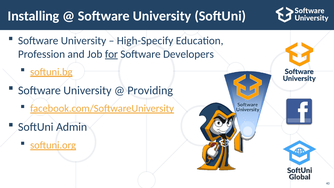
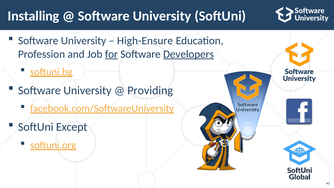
High-Specify: High-Specify -> High-Ensure (145, 41)
Developers underline: none -> present (188, 54)
Admin: Admin -> Except (72, 127)
